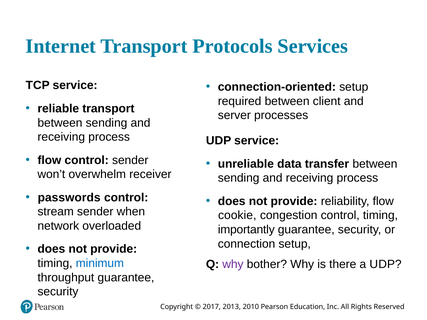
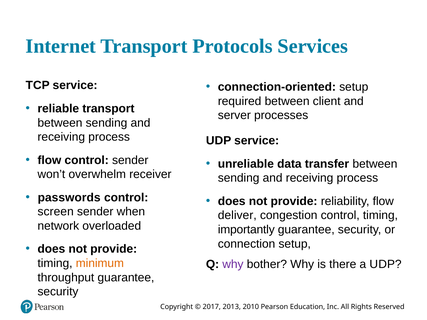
stream: stream -> screen (56, 212)
cookie: cookie -> deliver (237, 216)
minimum colour: blue -> orange (100, 263)
